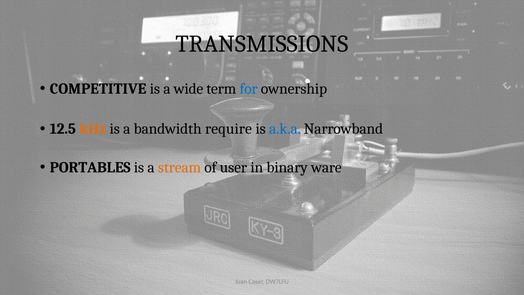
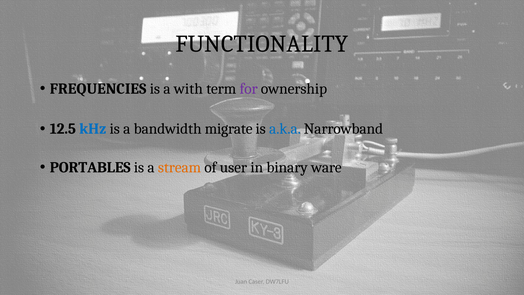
TRANSMISSIONS: TRANSMISSIONS -> FUNCTIONALITY (262, 44)
COMPETITIVE: COMPETITIVE -> FREQUENCIES (98, 89)
wide: wide -> with (188, 89)
for colour: blue -> purple (249, 89)
kHz colour: orange -> blue (93, 129)
require: require -> migrate (229, 129)
